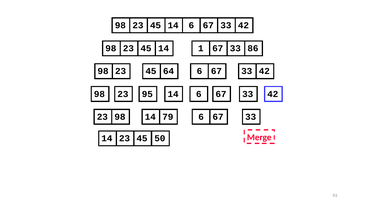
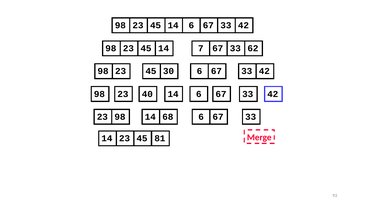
1: 1 -> 7 (201, 49)
86: 86 -> 62 (253, 49)
64: 64 -> 30 (169, 71)
95: 95 -> 40 (147, 94)
79: 79 -> 68 (168, 117)
50: 50 -> 81 (160, 139)
